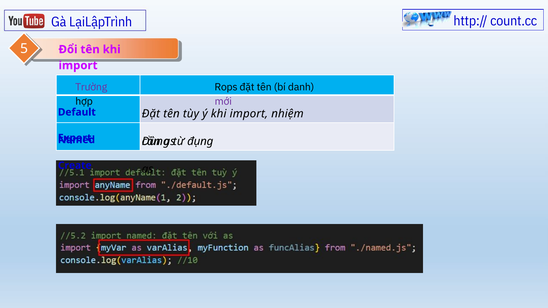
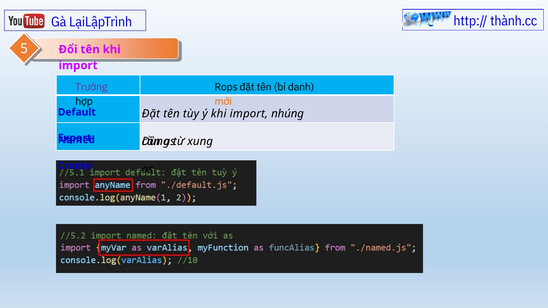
count.cc: count.cc -> thành.cc (514, 21)
mới colour: purple -> orange (223, 102)
nhiệm: nhiệm -> nhúng (288, 114)
đụng: đụng -> xung (200, 142)
